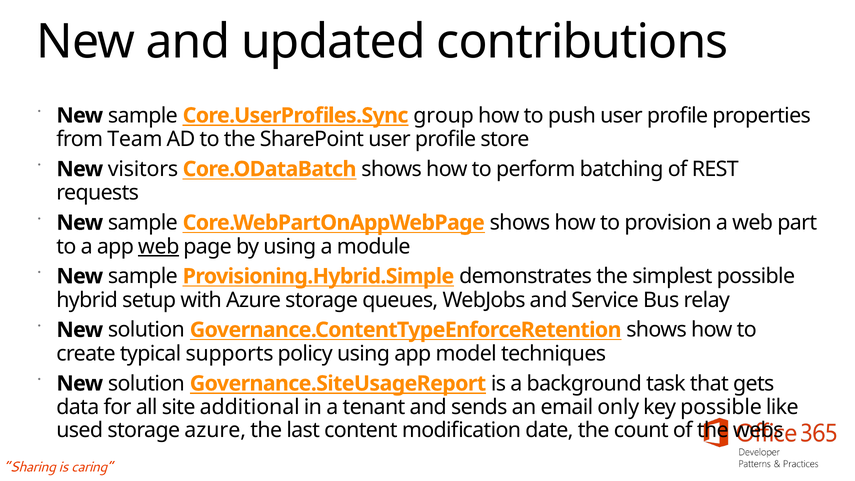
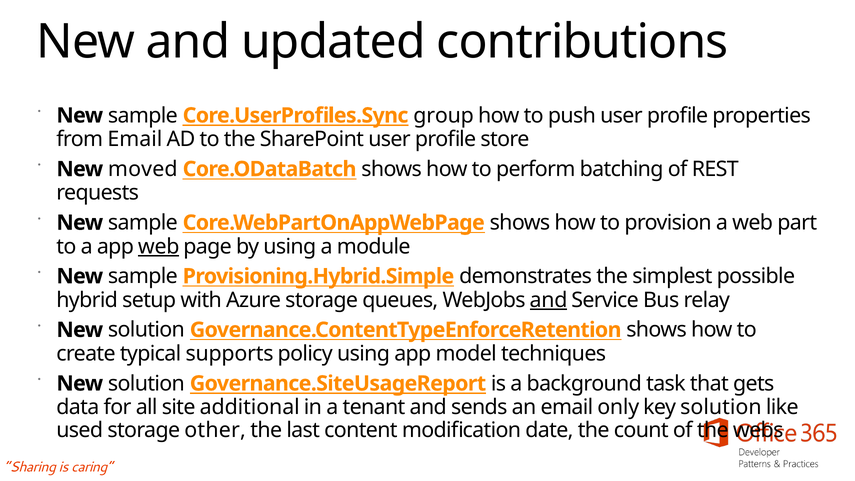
from Team: Team -> Email (135, 139)
visitors: visitors -> moved (143, 169)
and underline: none -> present (549, 300)
key possible: possible -> solution (721, 407)
storage azure: azure -> other (215, 430)
